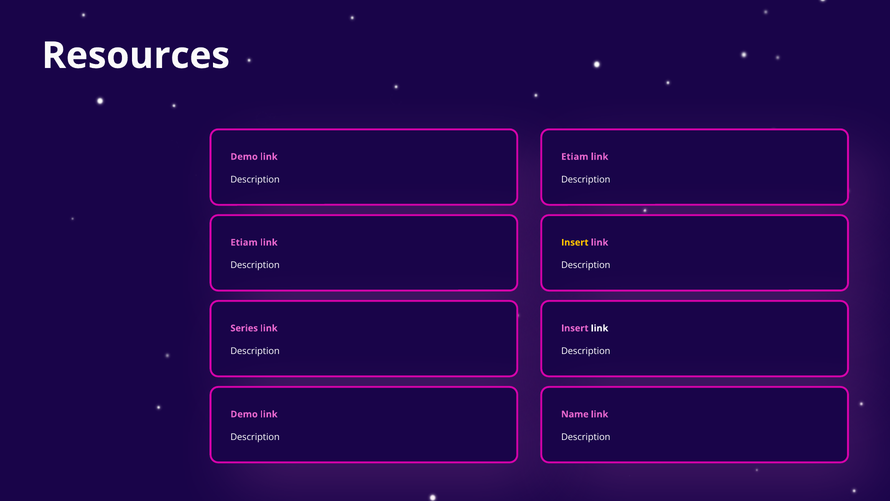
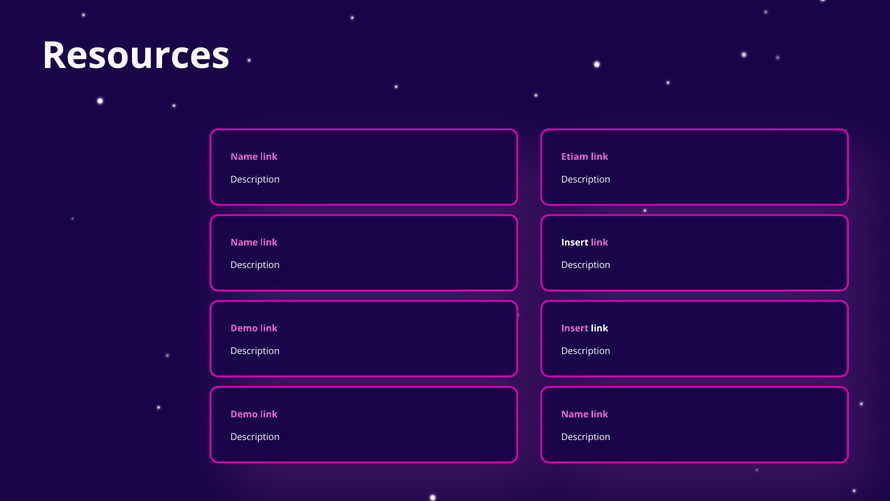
Demo: Demo -> Name (244, 157)
Etiam: Etiam -> Name (244, 242)
Insert colour: yellow -> white (575, 242)
Series: Series -> Demo (244, 328)
